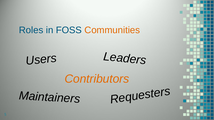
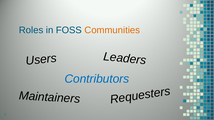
Contributors colour: orange -> blue (97, 79)
